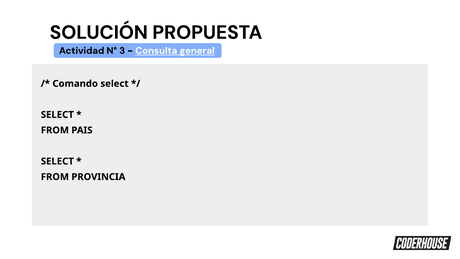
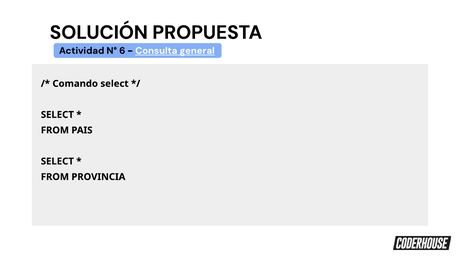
3: 3 -> 6 (122, 51)
